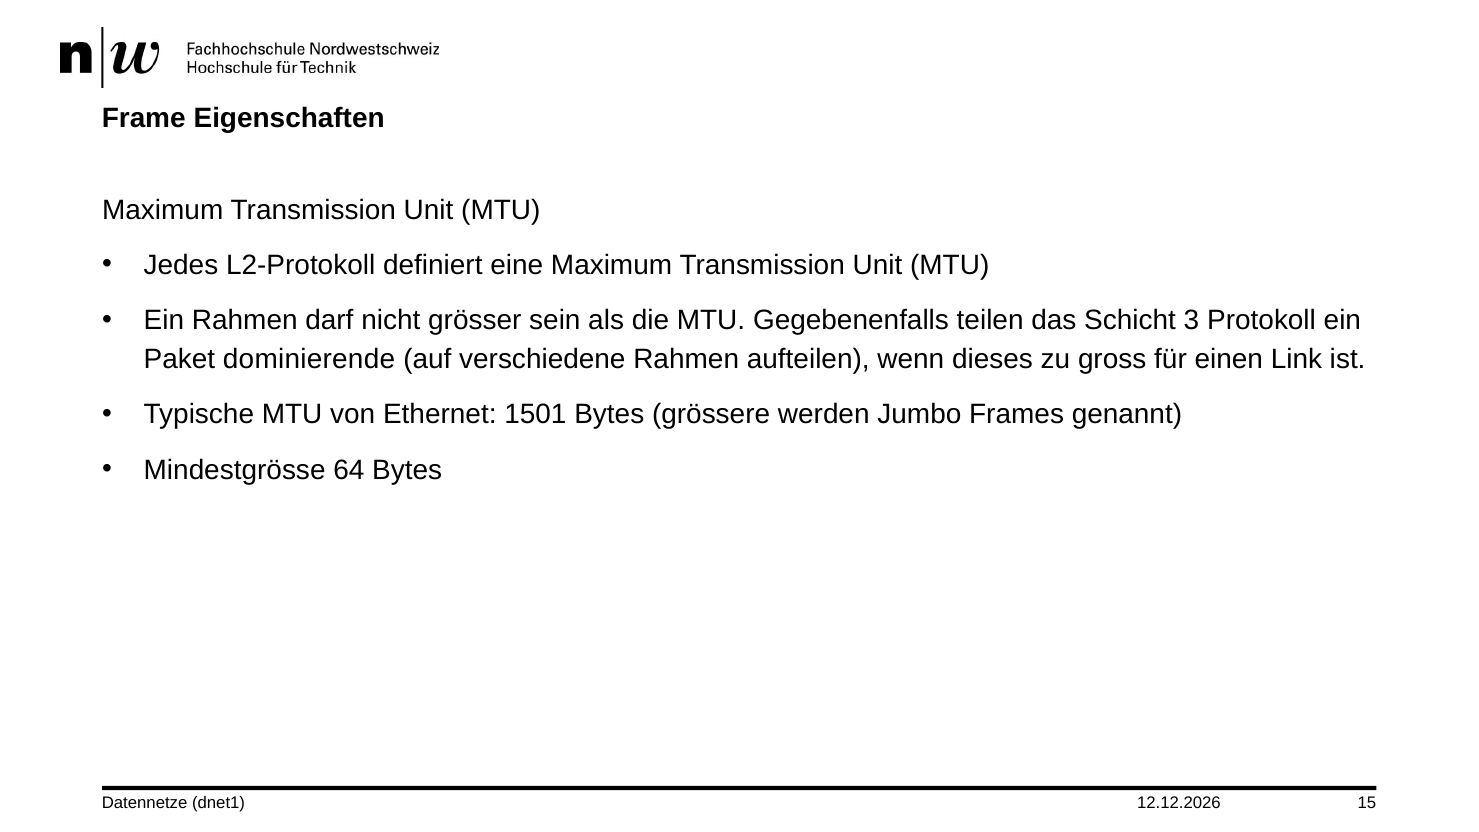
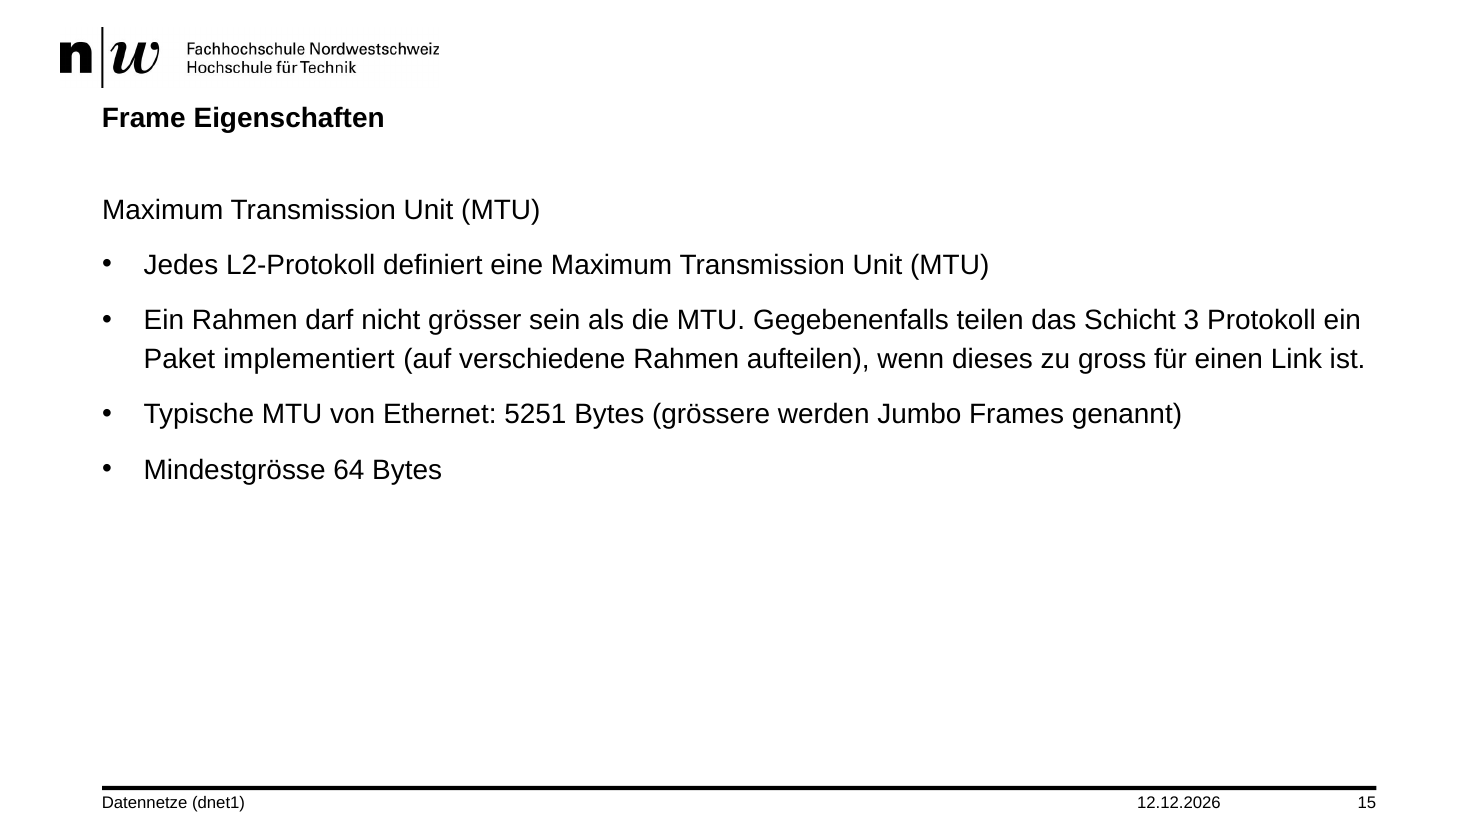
dominierende: dominierende -> implementiert (309, 359)
1501: 1501 -> 5251 (535, 415)
